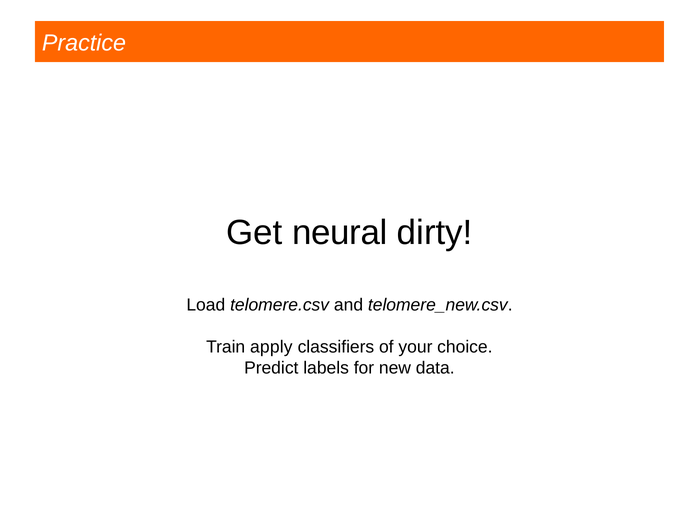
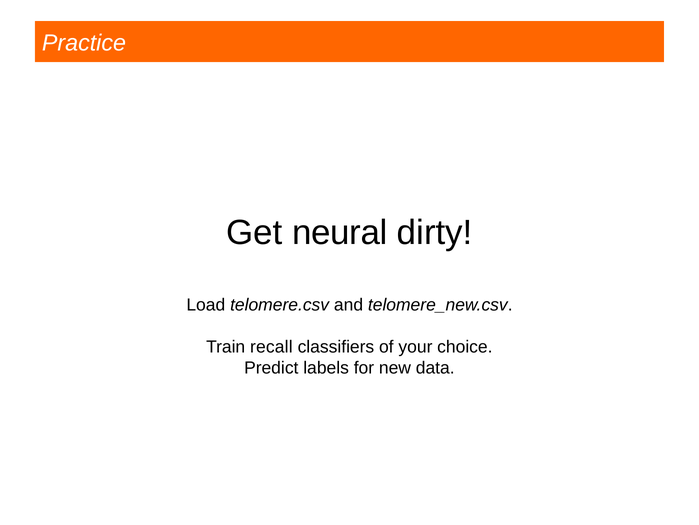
apply: apply -> recall (271, 347)
